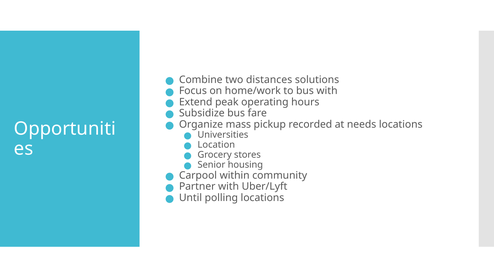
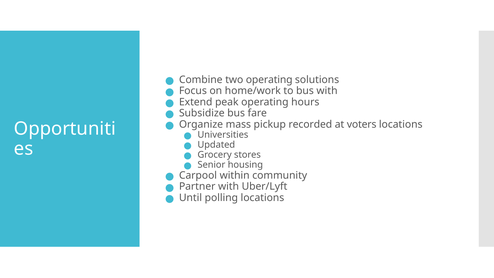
two distances: distances -> operating (269, 80)
needs: needs -> voters (362, 124)
Location: Location -> Updated (216, 145)
